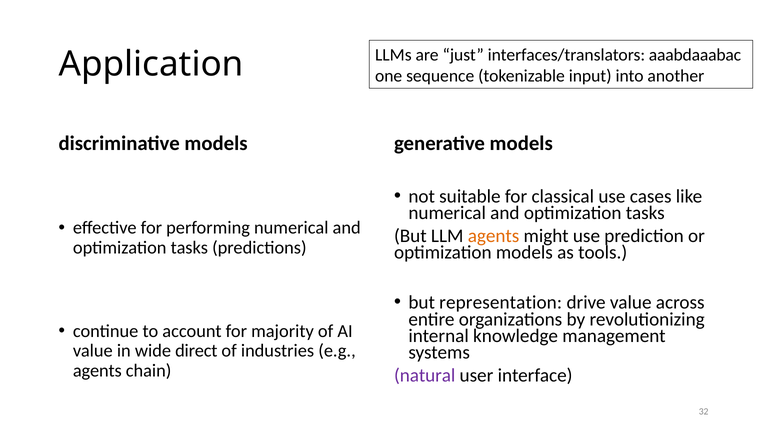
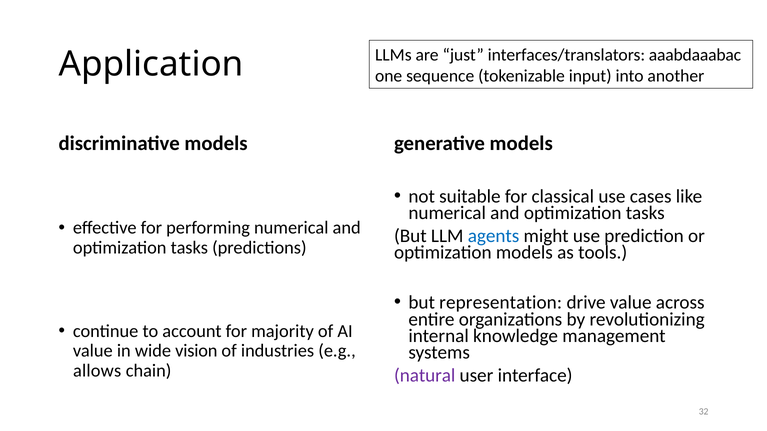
agents colour: orange -> blue (494, 236)
direct: direct -> vision (196, 351)
agents: agents -> allows (97, 371)
